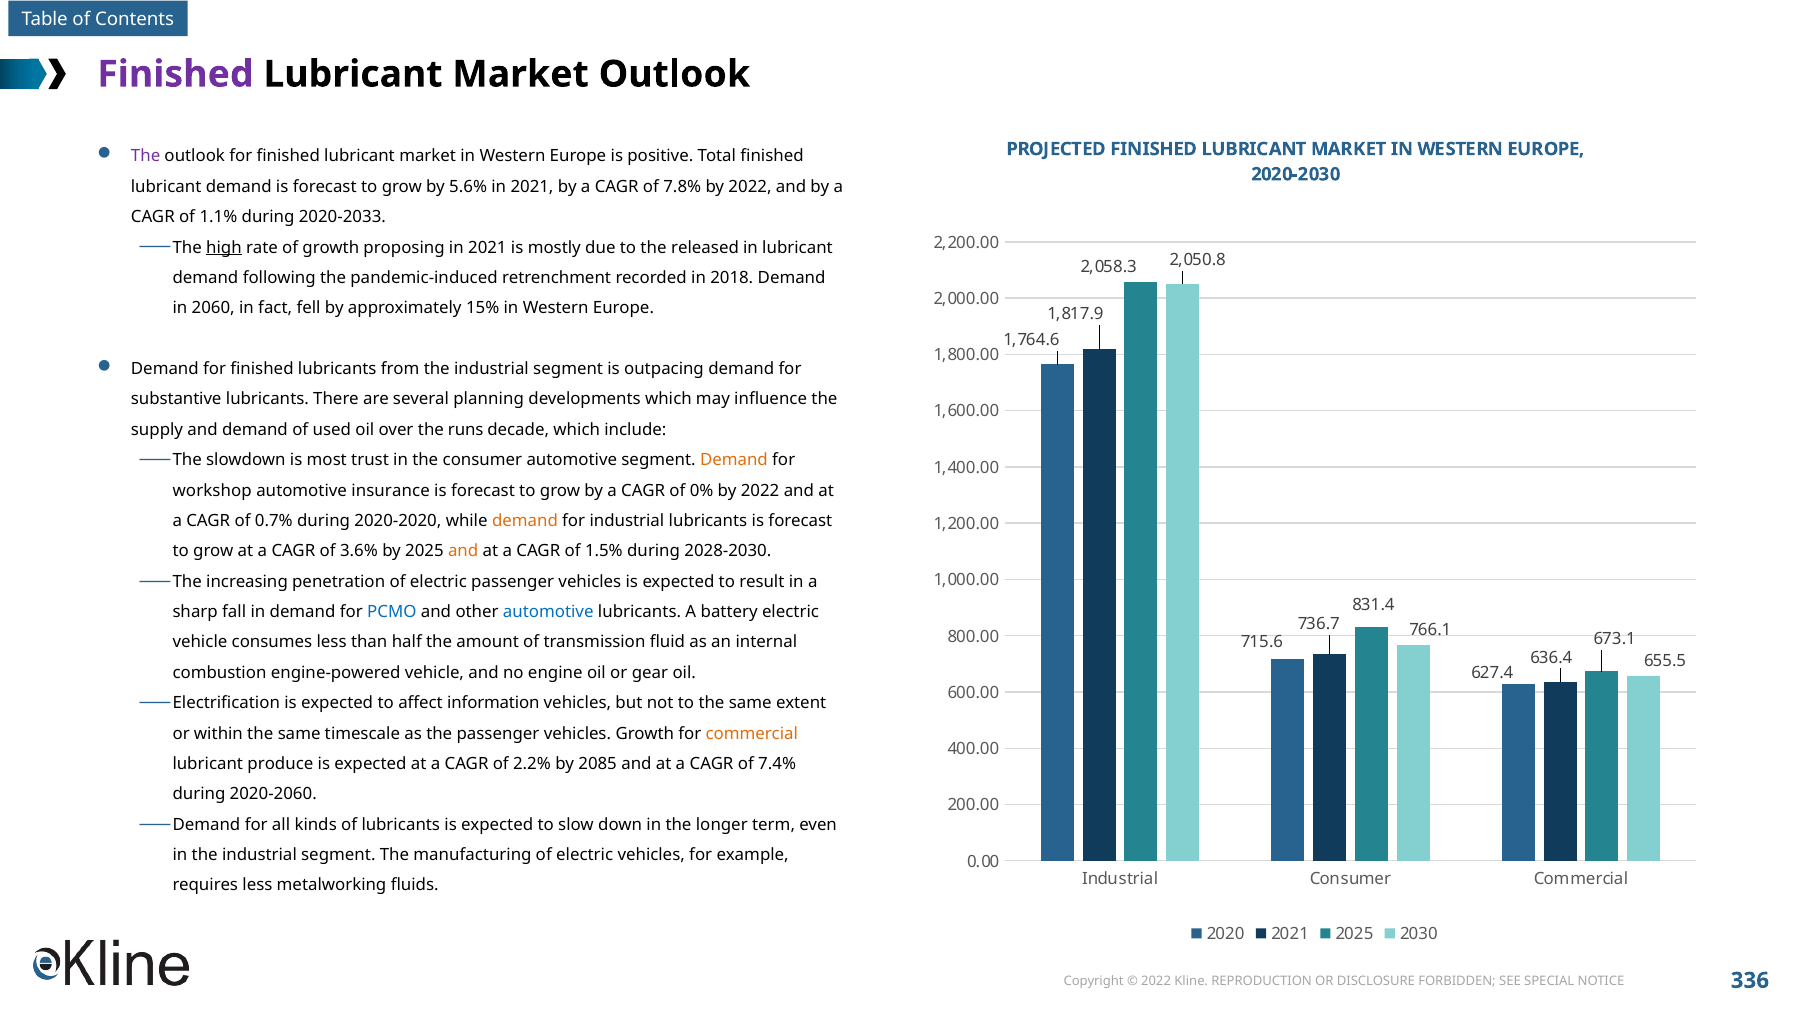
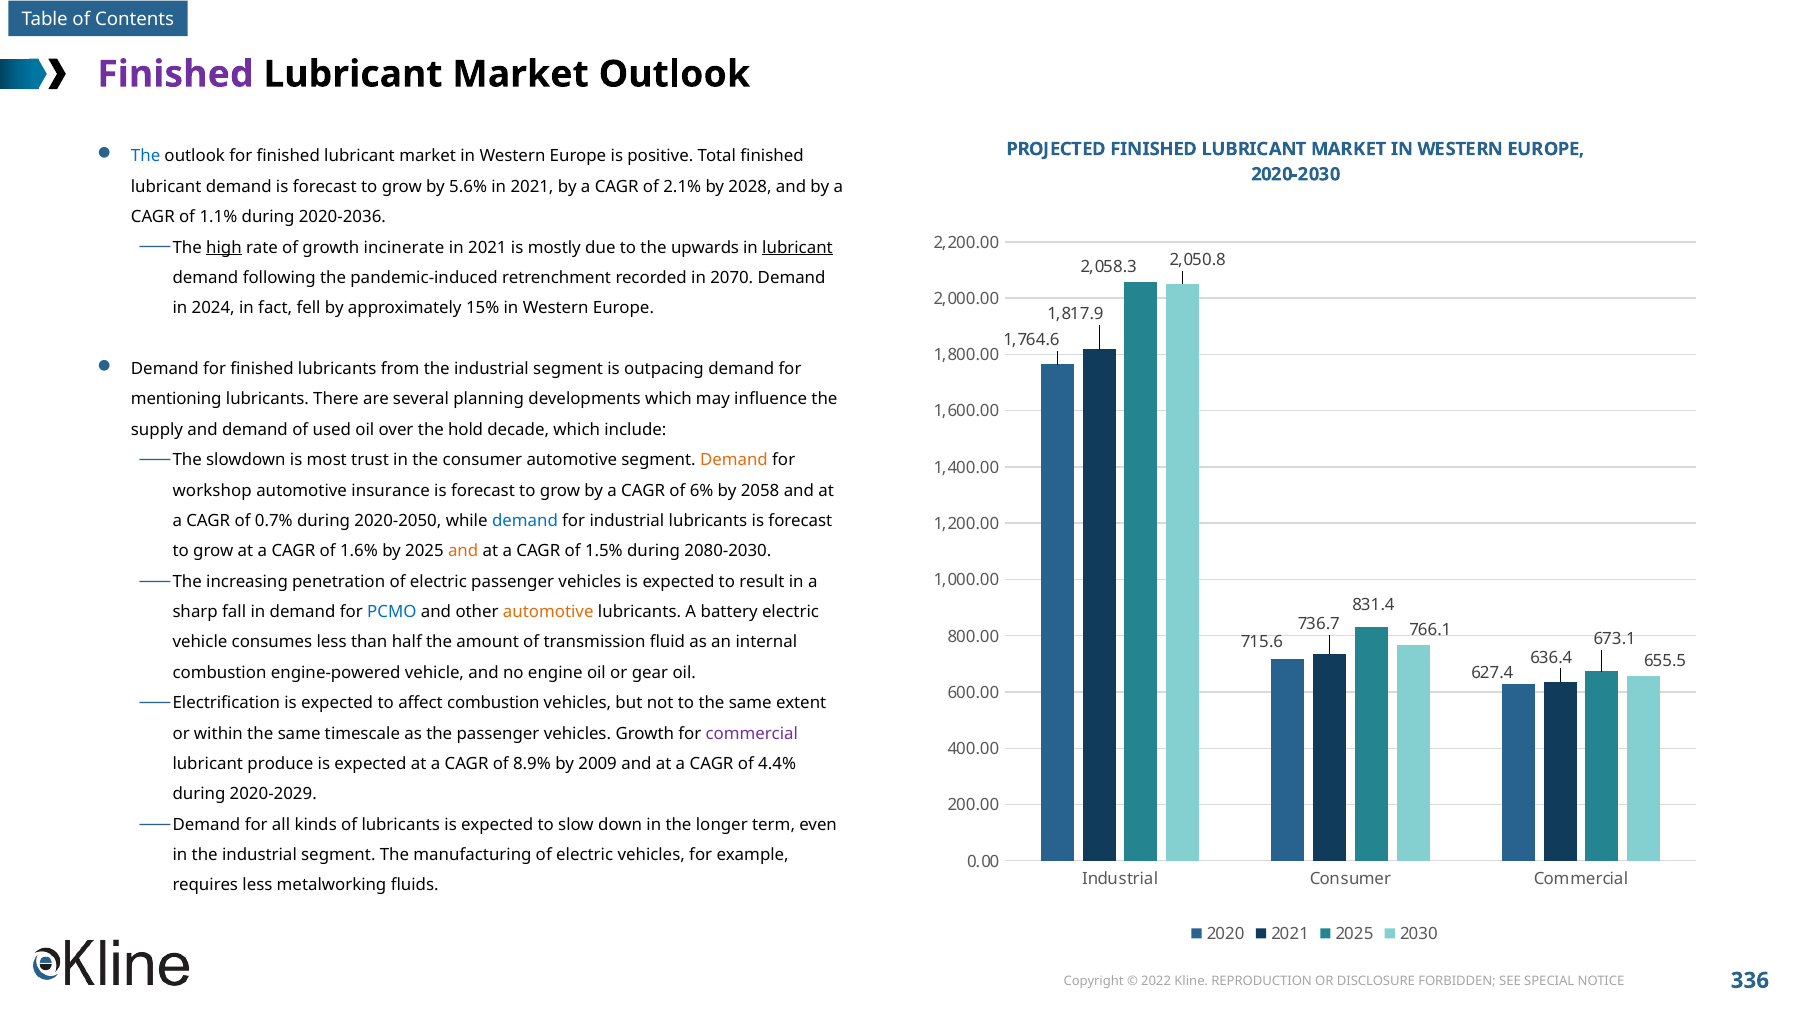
The colour: purple -> blue (146, 156)
7.8%: 7.8% -> 2.1% (682, 187)
2022: 2022 -> 2028 (750, 187)
2020-2033: 2020-2033 -> 2020-2036 (342, 217)
proposing: proposing -> incinerate (404, 247)
released: released -> upwards (705, 247)
lubricant underline: none -> present (798, 247)
2018: 2018 -> 2070 (732, 278)
2060: 2060 -> 2024 (213, 308)
substantive: substantive -> mentioning (176, 399)
runs: runs -> hold (466, 430)
0%: 0% -> 6% (702, 491)
2022: 2022 -> 2058 (760, 491)
2020-2020: 2020-2020 -> 2020-2050 (398, 521)
demand colour: orange -> blue (525, 521)
3.6%: 3.6% -> 1.6% (359, 551)
2028-2030: 2028-2030 -> 2080-2030 (728, 551)
automotive colour: blue -> orange (548, 612)
affect information: information -> combustion (493, 703)
commercial colour: orange -> purple (752, 734)
2.2%: 2.2% -> 8.9% (532, 764)
2085: 2085 -> 2009 (598, 764)
7.4%: 7.4% -> 4.4% (777, 764)
2020-2060: 2020-2060 -> 2020-2029 (273, 794)
